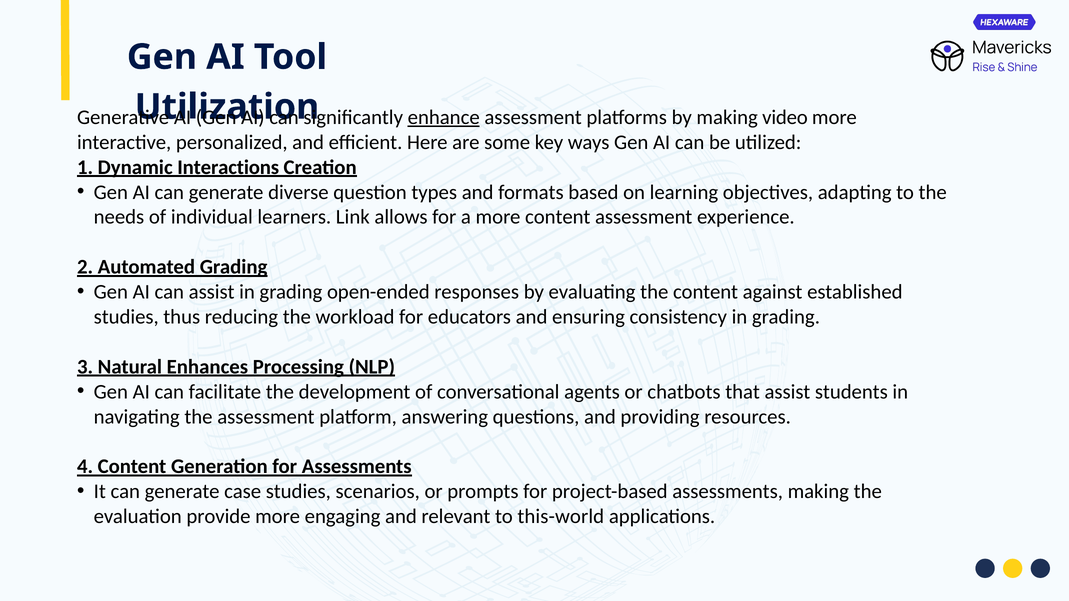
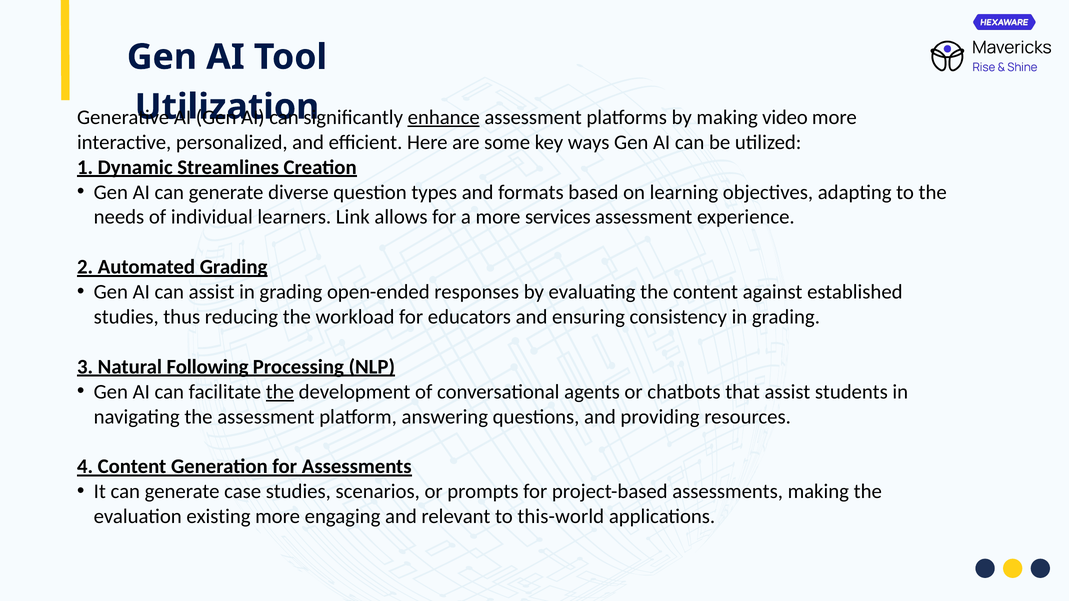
Interactions: Interactions -> Streamlines (228, 167)
more content: content -> services (558, 217)
Enhances: Enhances -> Following (208, 367)
the underline: none -> present (280, 392)
provide: provide -> existing (218, 517)
